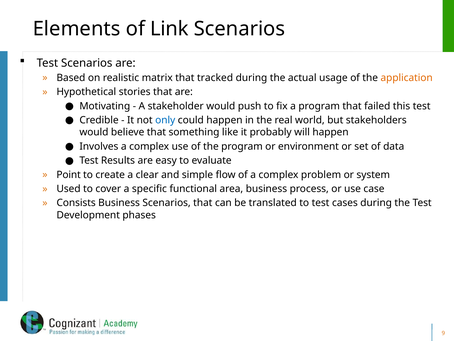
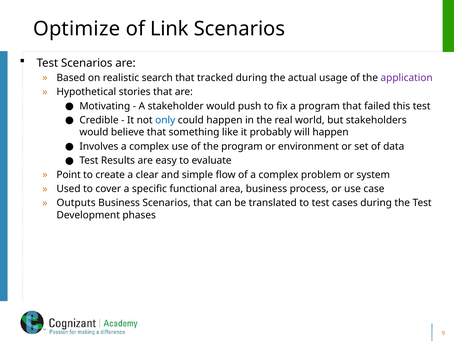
Elements: Elements -> Optimize (77, 29)
matrix: matrix -> search (157, 78)
application colour: orange -> purple (407, 78)
Consists: Consists -> Outputs (76, 203)
